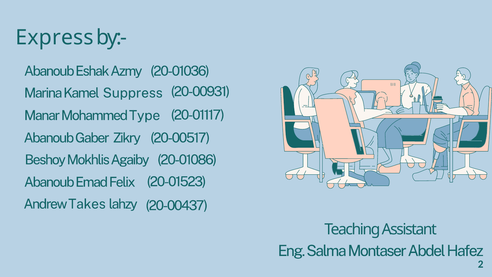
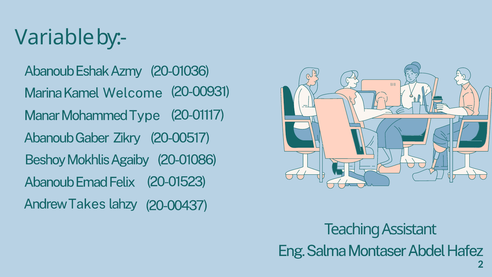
Express: Express -> Variable (55, 37)
Suppress: Suppress -> Welcome (133, 93)
